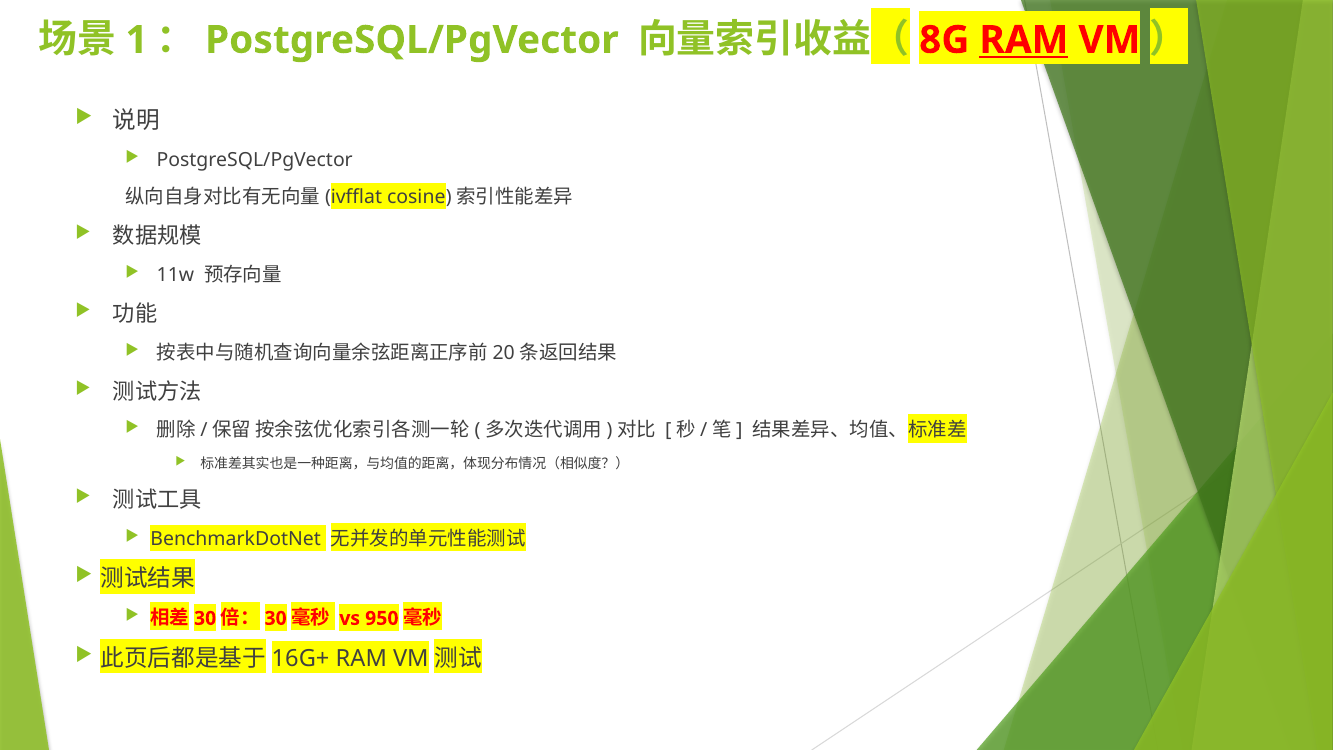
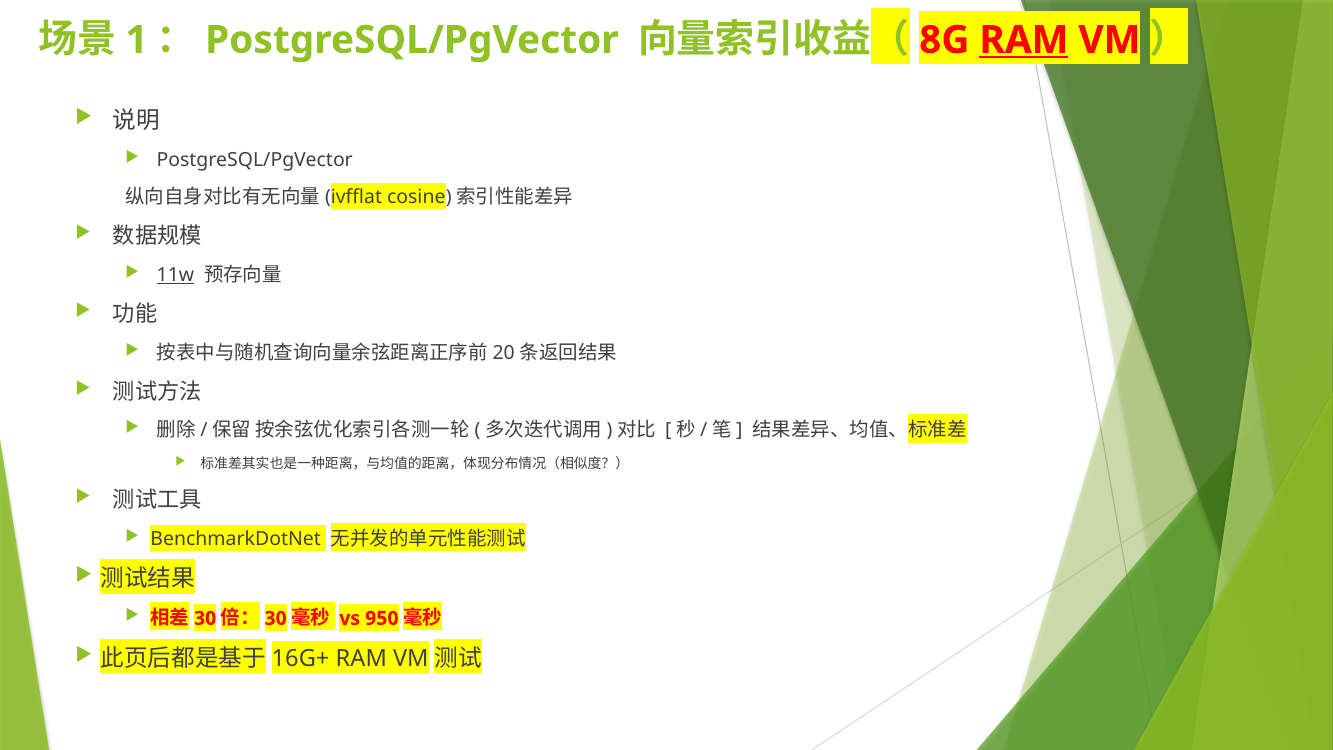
11w underline: none -> present (175, 275)
